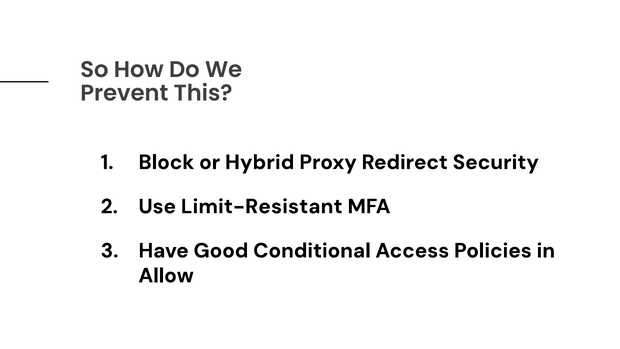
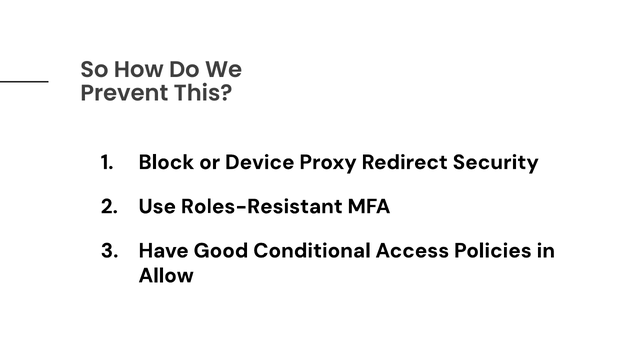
Hybrid: Hybrid -> Device (260, 162)
Limit-Resistant: Limit-Resistant -> Roles-Resistant (262, 206)
